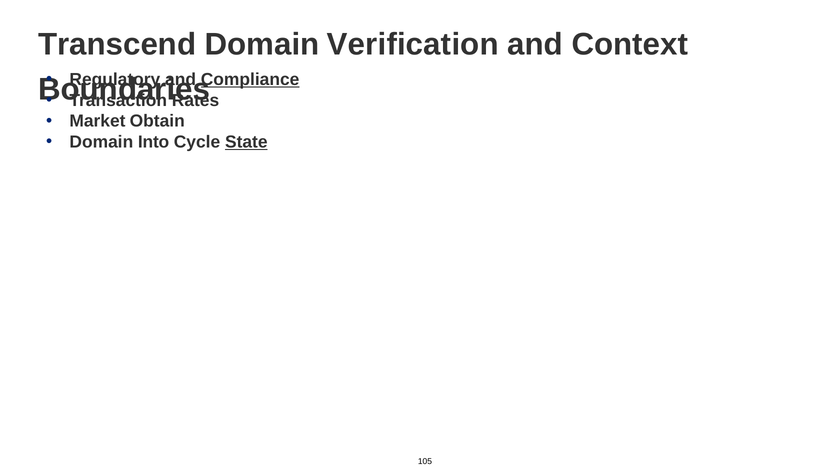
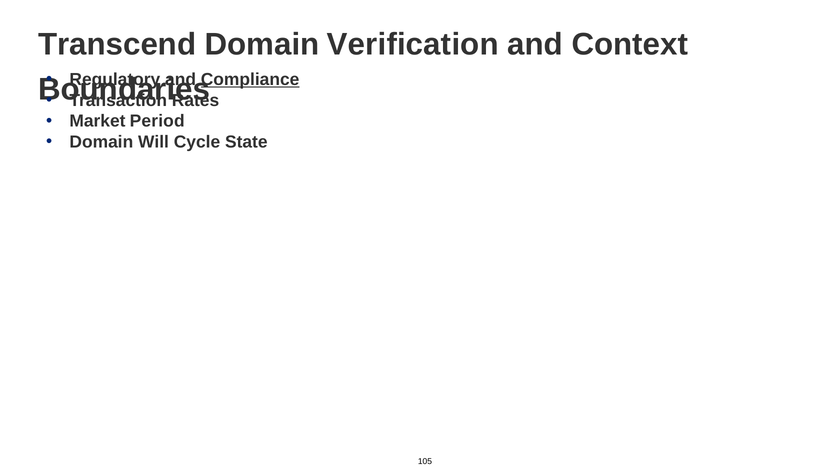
Obtain: Obtain -> Period (157, 121)
Into: Into -> Will (153, 142)
State underline: present -> none (246, 142)
